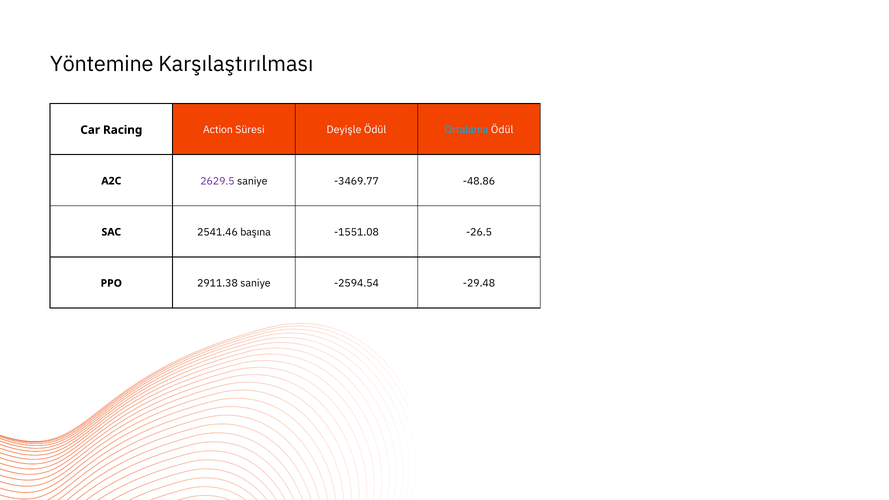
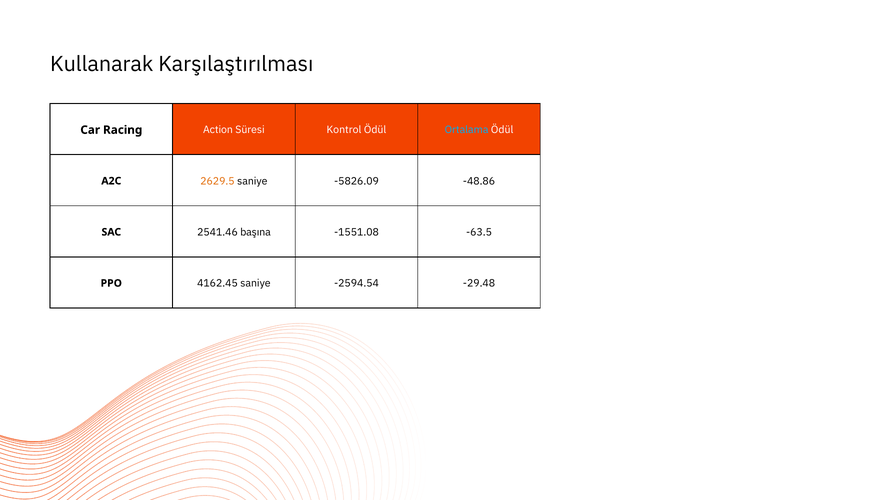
Yöntemine: Yöntemine -> Kullanarak (102, 64)
Deyişle: Deyişle -> Kontrol (344, 130)
2629.5 colour: purple -> orange (217, 181)
-3469.77: -3469.77 -> -5826.09 (356, 181)
-26.5: -26.5 -> -63.5 (479, 232)
2911.38: 2911.38 -> 4162.45 (217, 283)
